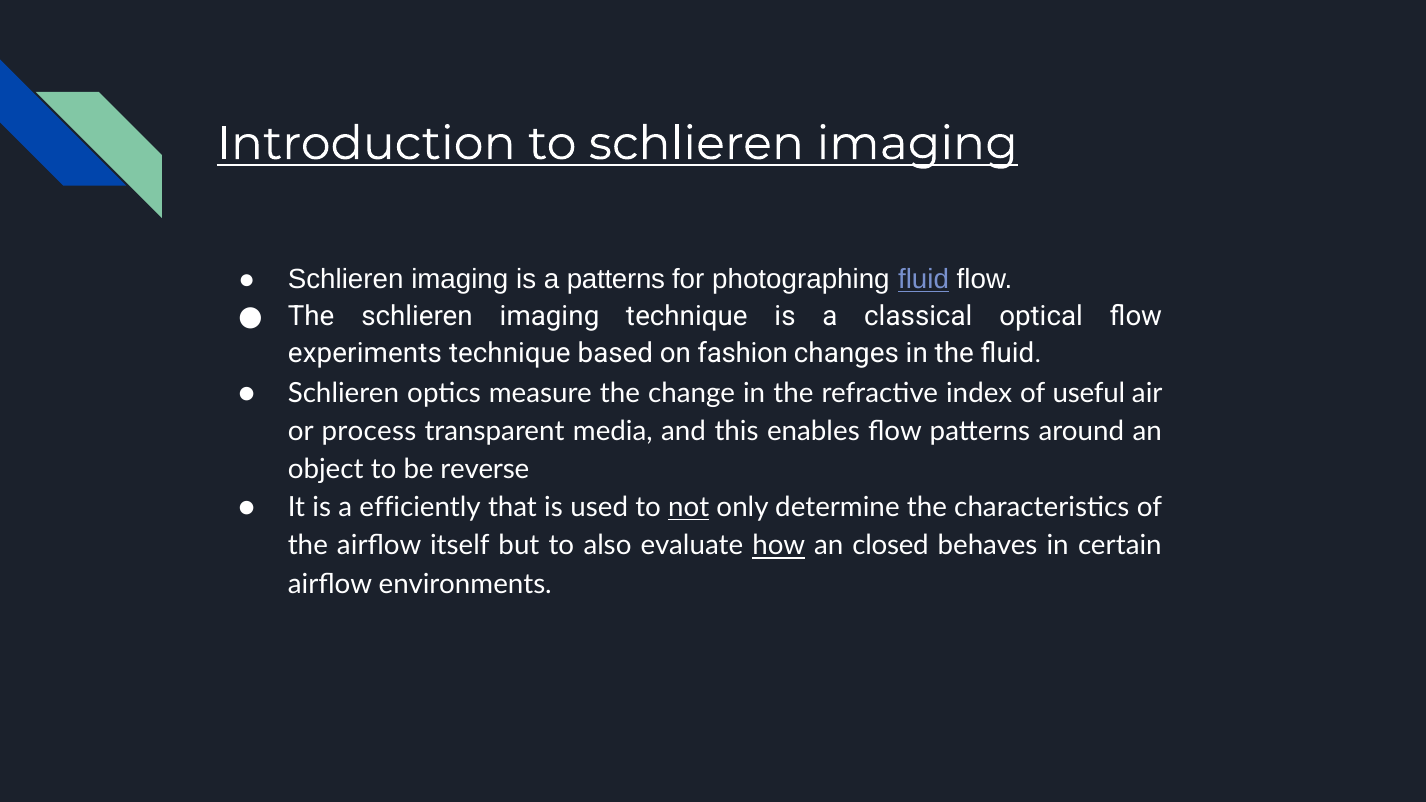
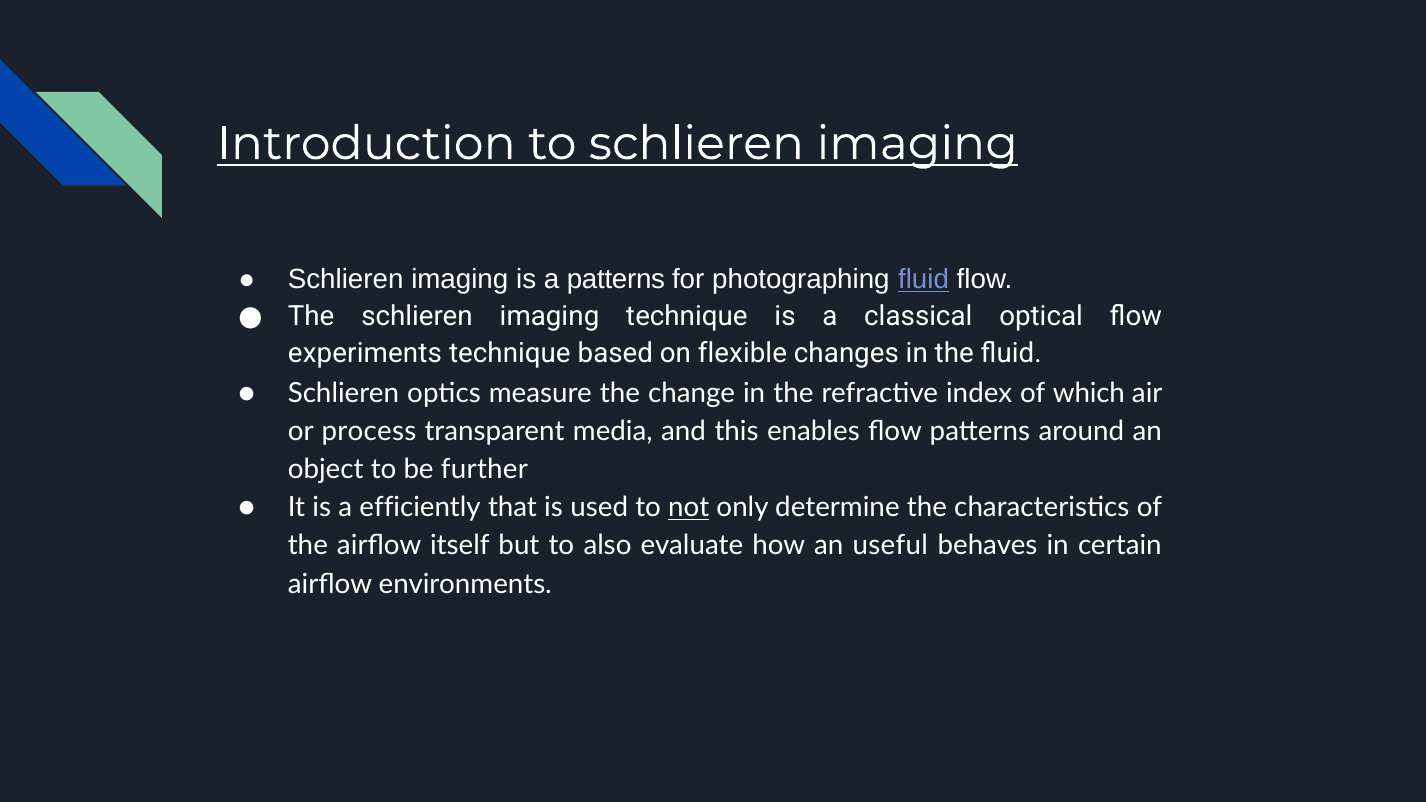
fashion: fashion -> flexible (742, 354)
useful: useful -> which (1089, 393)
reverse: reverse -> further (484, 469)
how underline: present -> none (779, 546)
closed: closed -> useful (890, 546)
